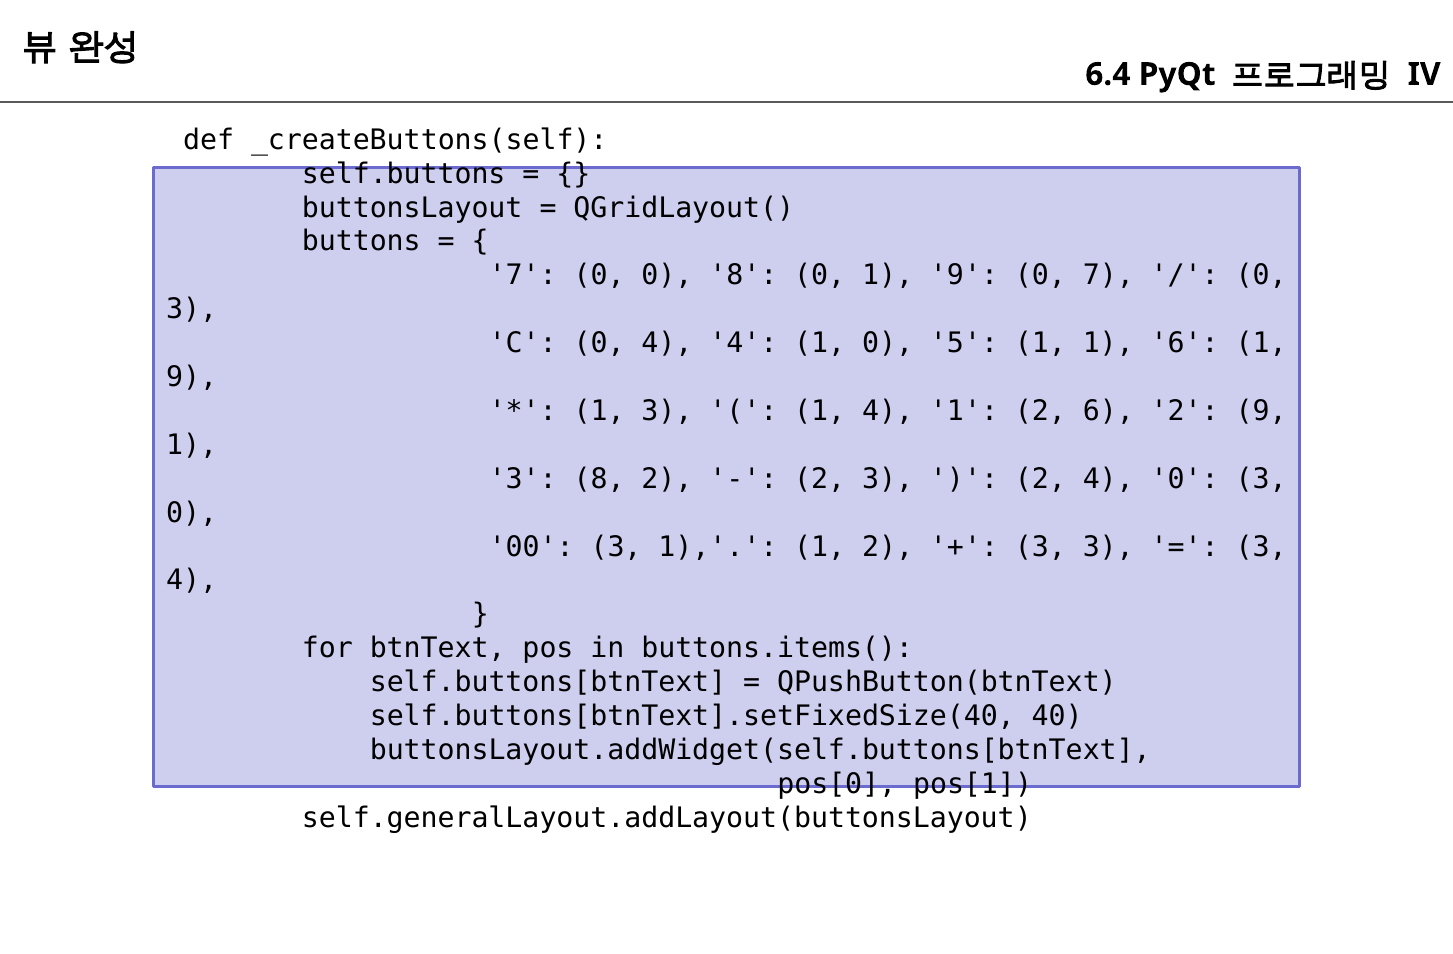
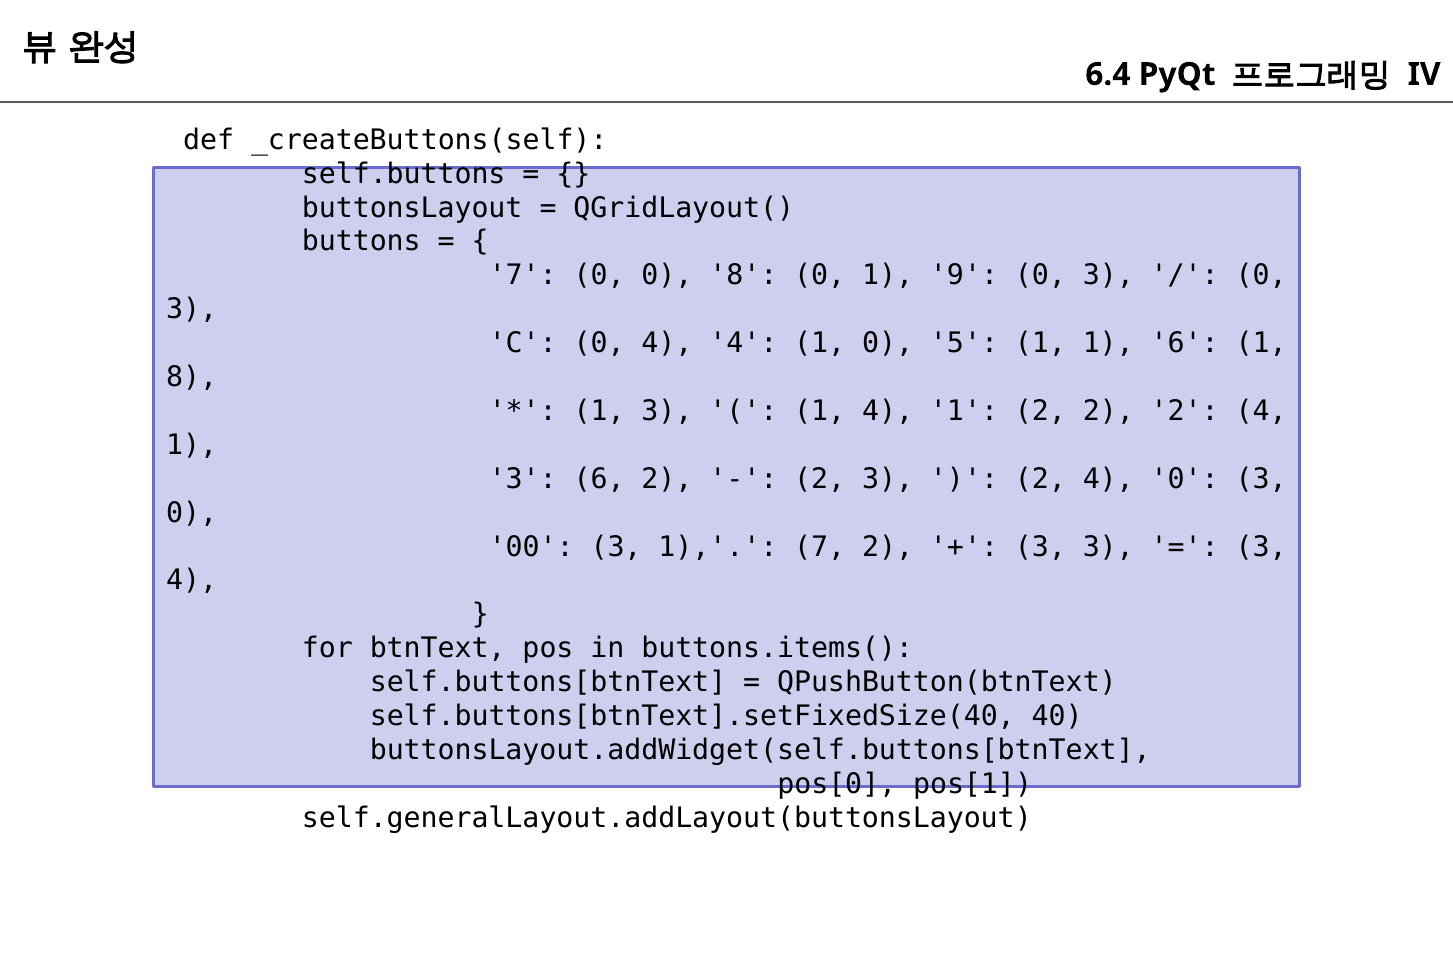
9 0 7: 7 -> 3 (1108, 276)
9: 9 -> 8 (192, 377)
1 2 6: 6 -> 2 (1108, 411)
9: 9 -> 4 (1261, 411)
3 8: 8 -> 6 (599, 479)
3 1 1: 1 -> 7 (820, 547)
